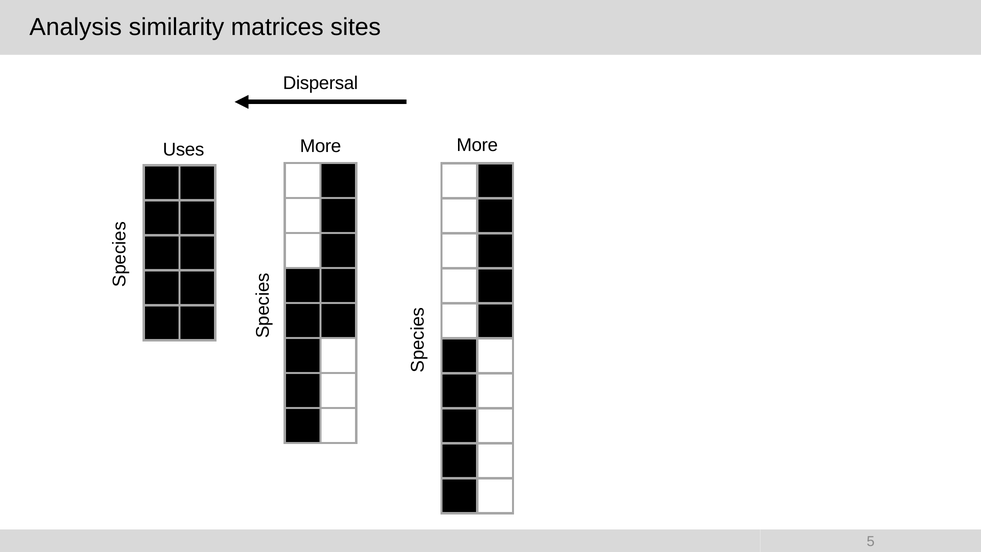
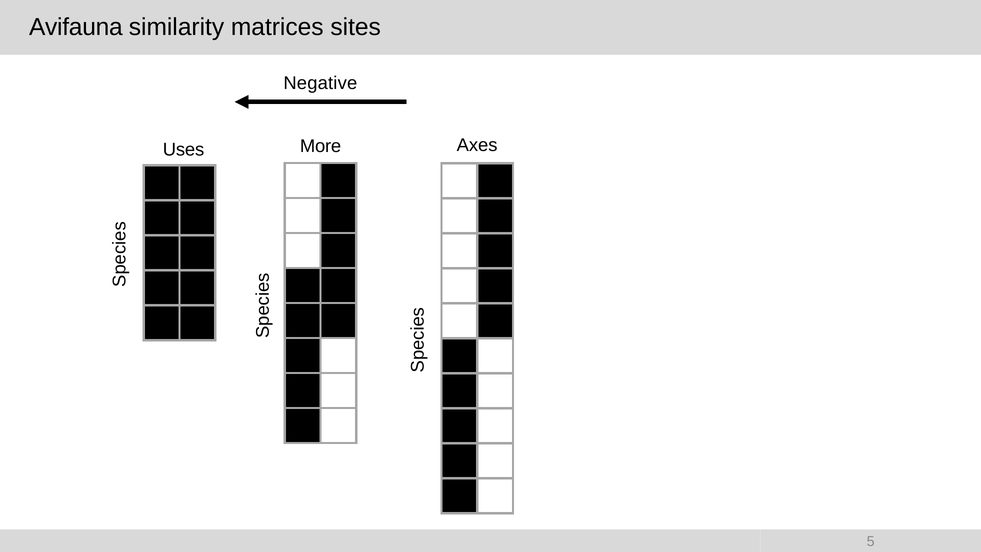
Analysis: Analysis -> Avifauna (76, 27)
Dispersal: Dispersal -> Negative (320, 83)
More: More -> Axes (477, 145)
